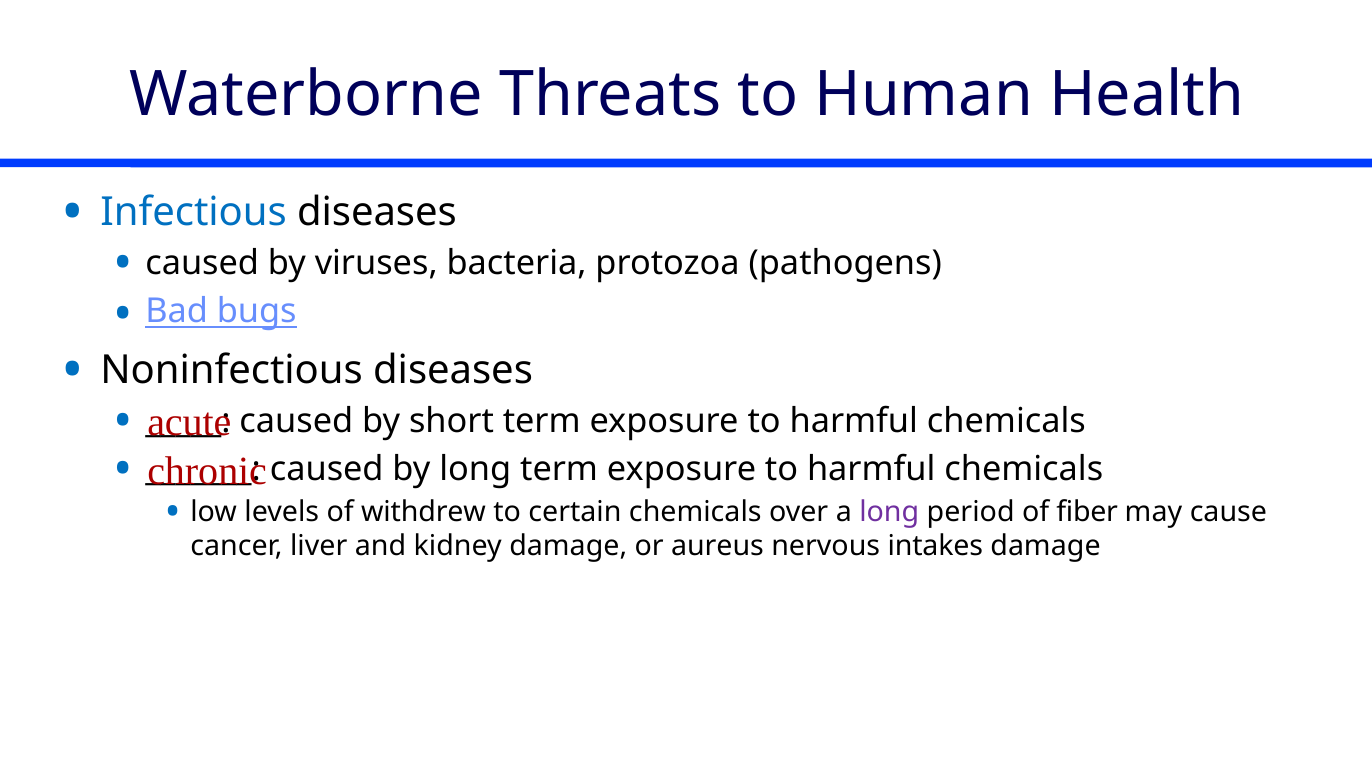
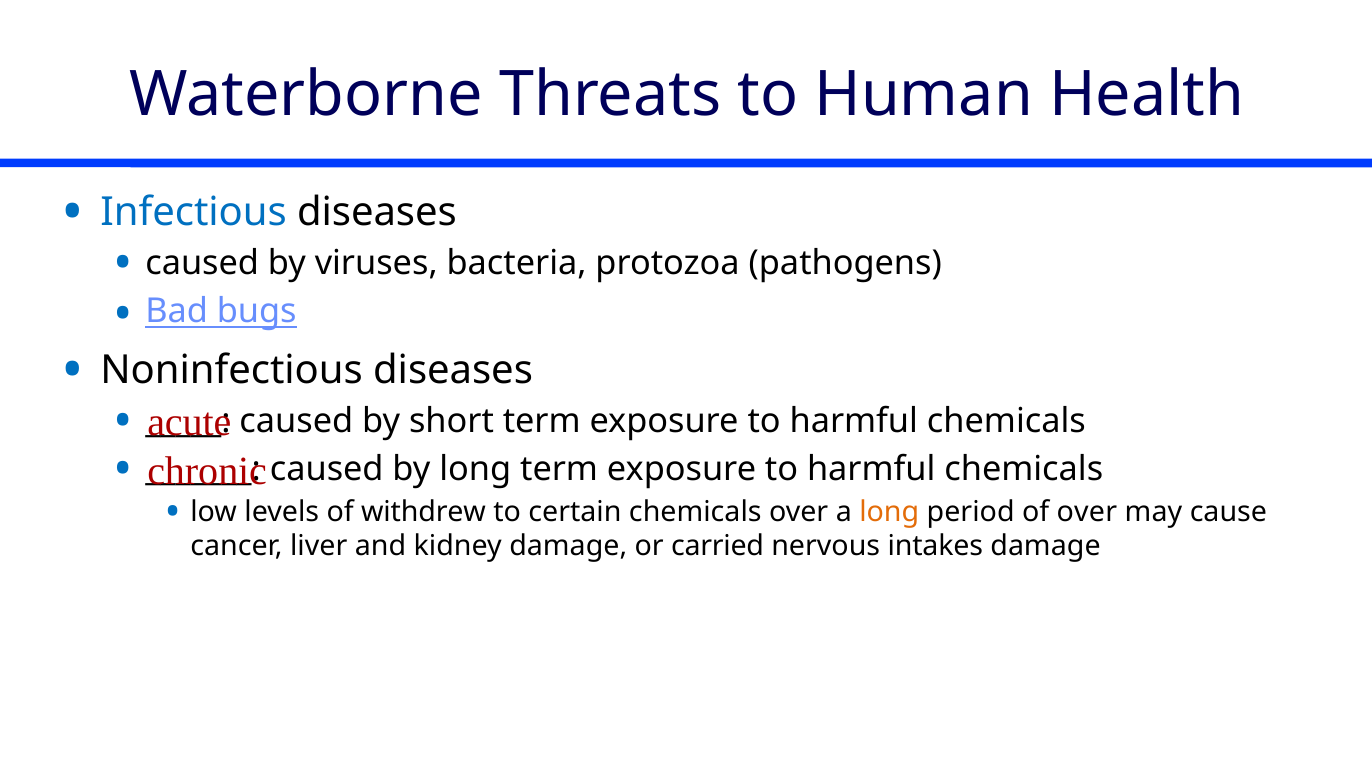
long colour: purple -> orange (889, 512)
of fiber: fiber -> over (1087, 512)
aureus: aureus -> carried (718, 546)
